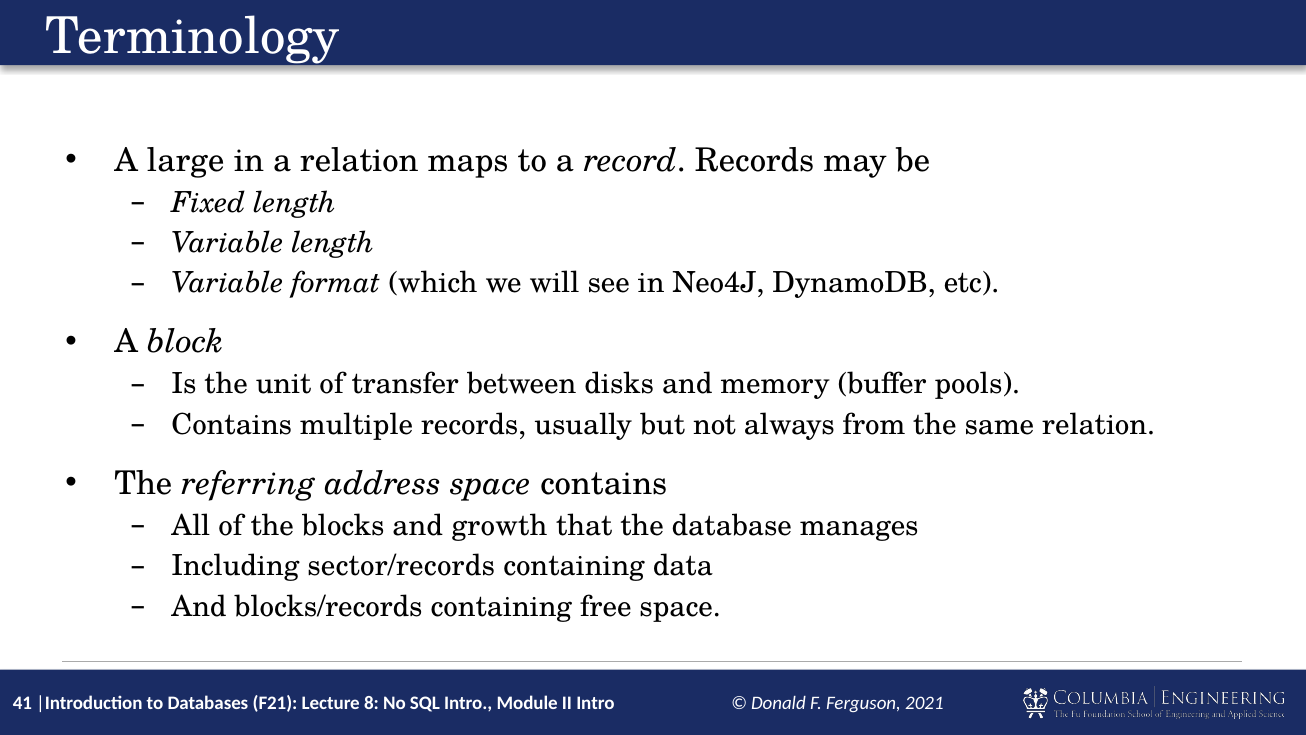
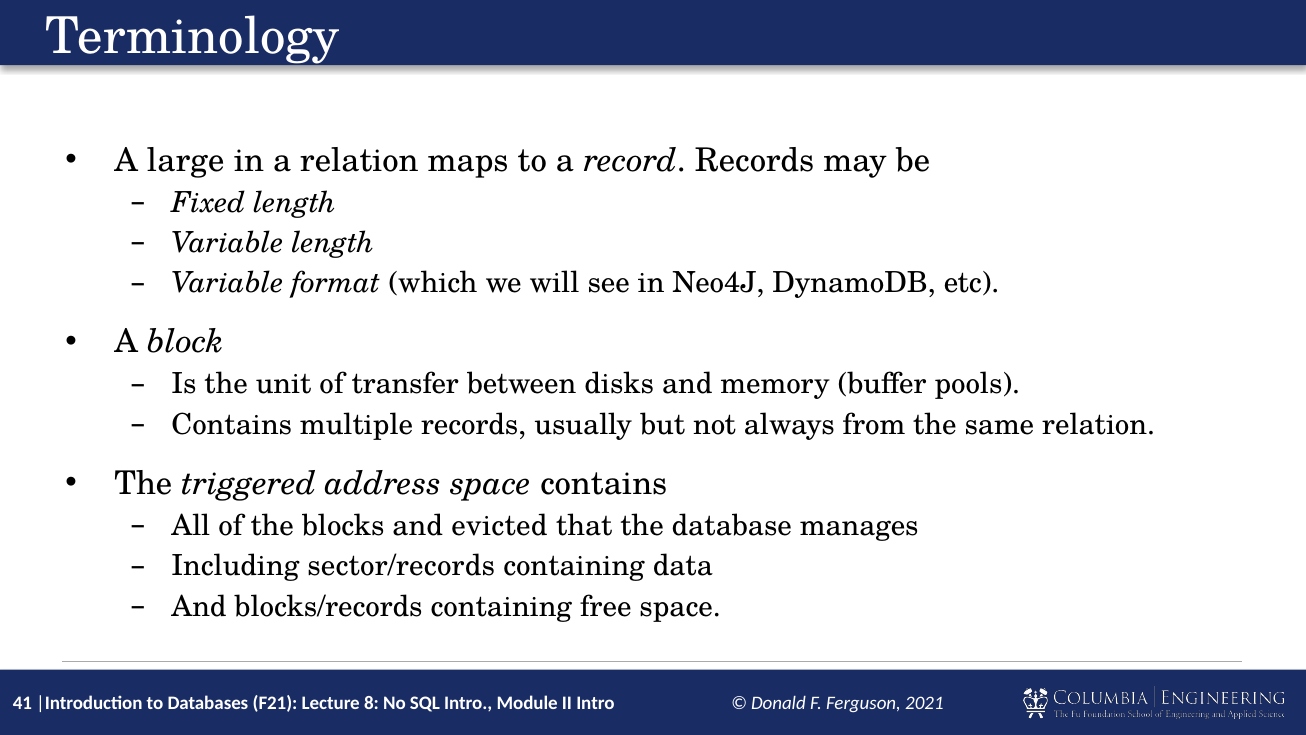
referring: referring -> triggered (249, 483)
growth: growth -> evicted (499, 526)
